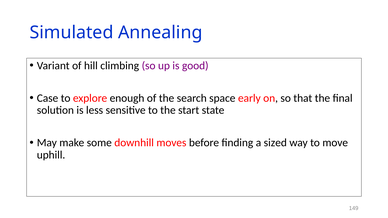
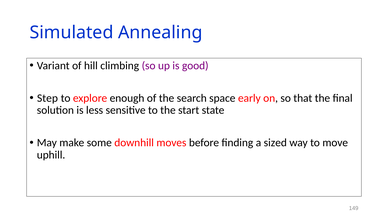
Case: Case -> Step (47, 98)
